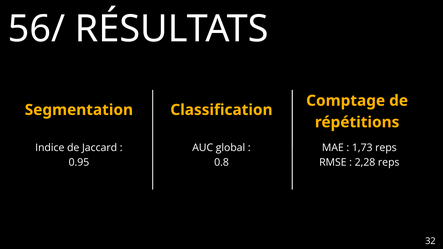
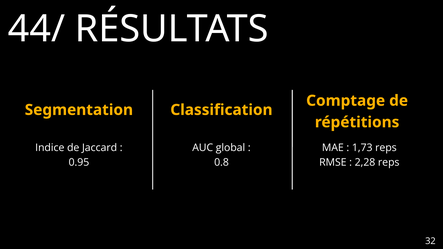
56/: 56/ -> 44/ (36, 29)
